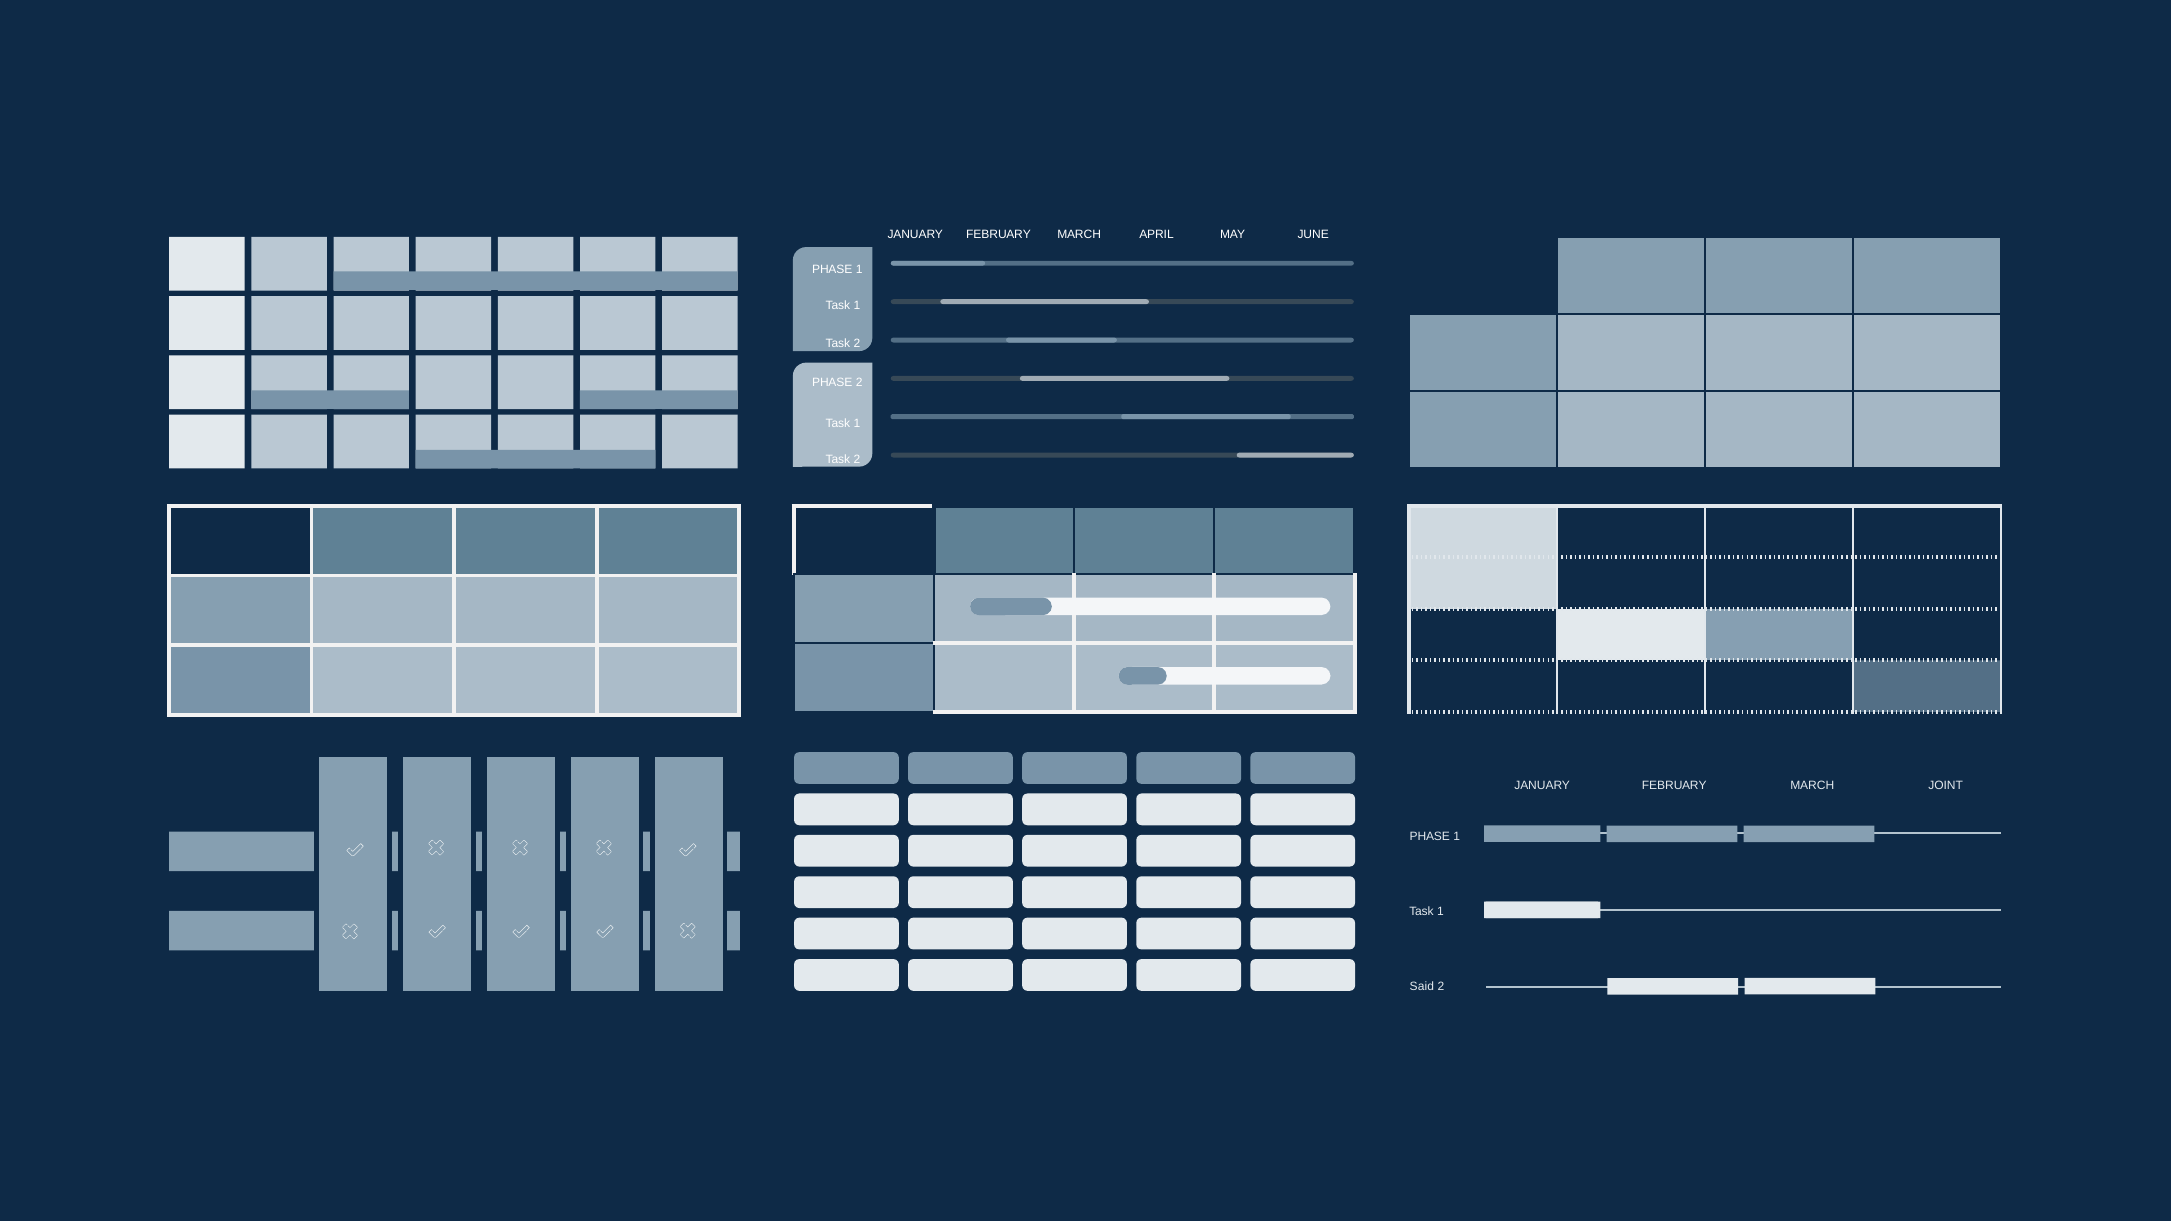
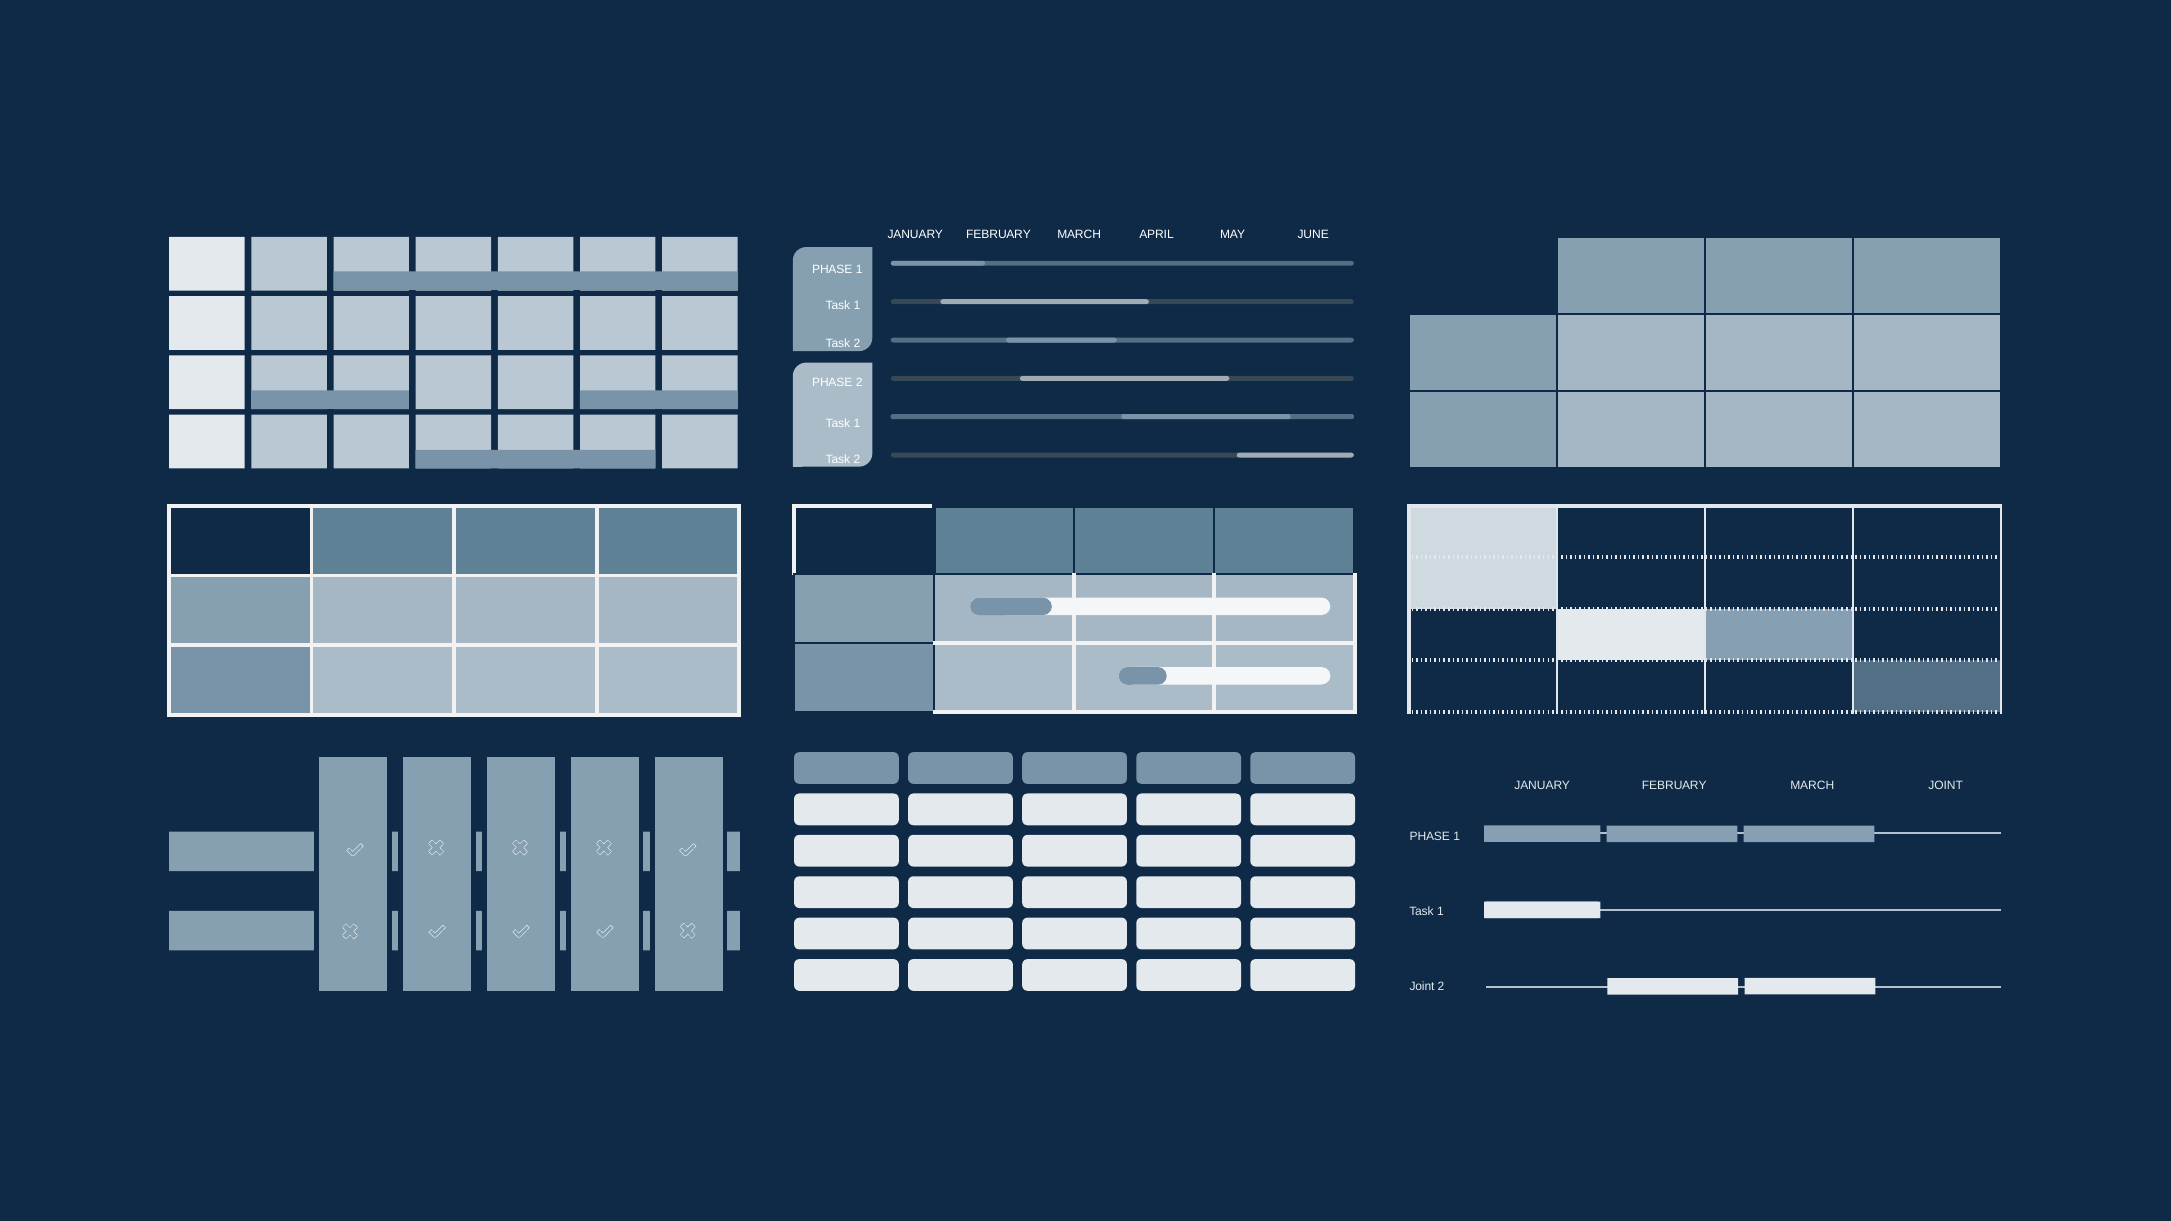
Said: Said -> Joint (1422, 987)
